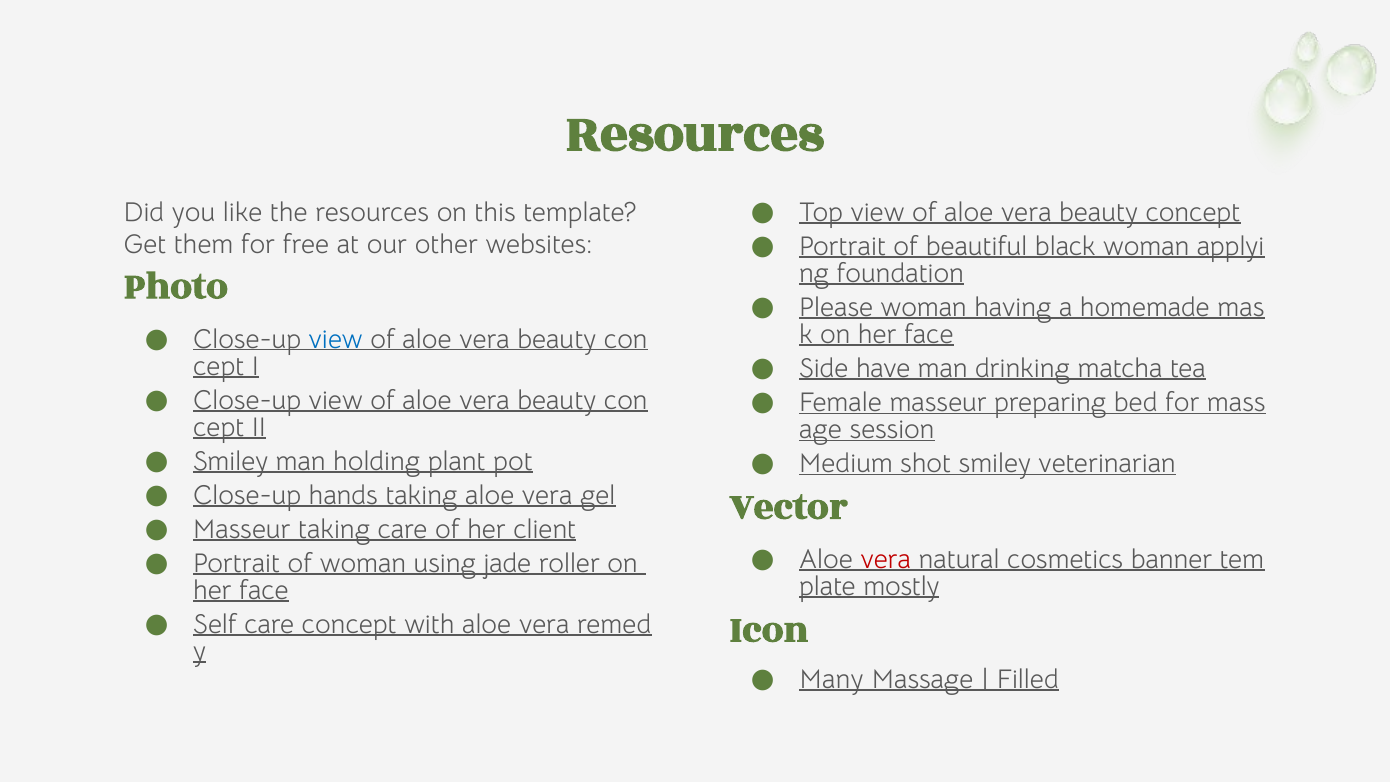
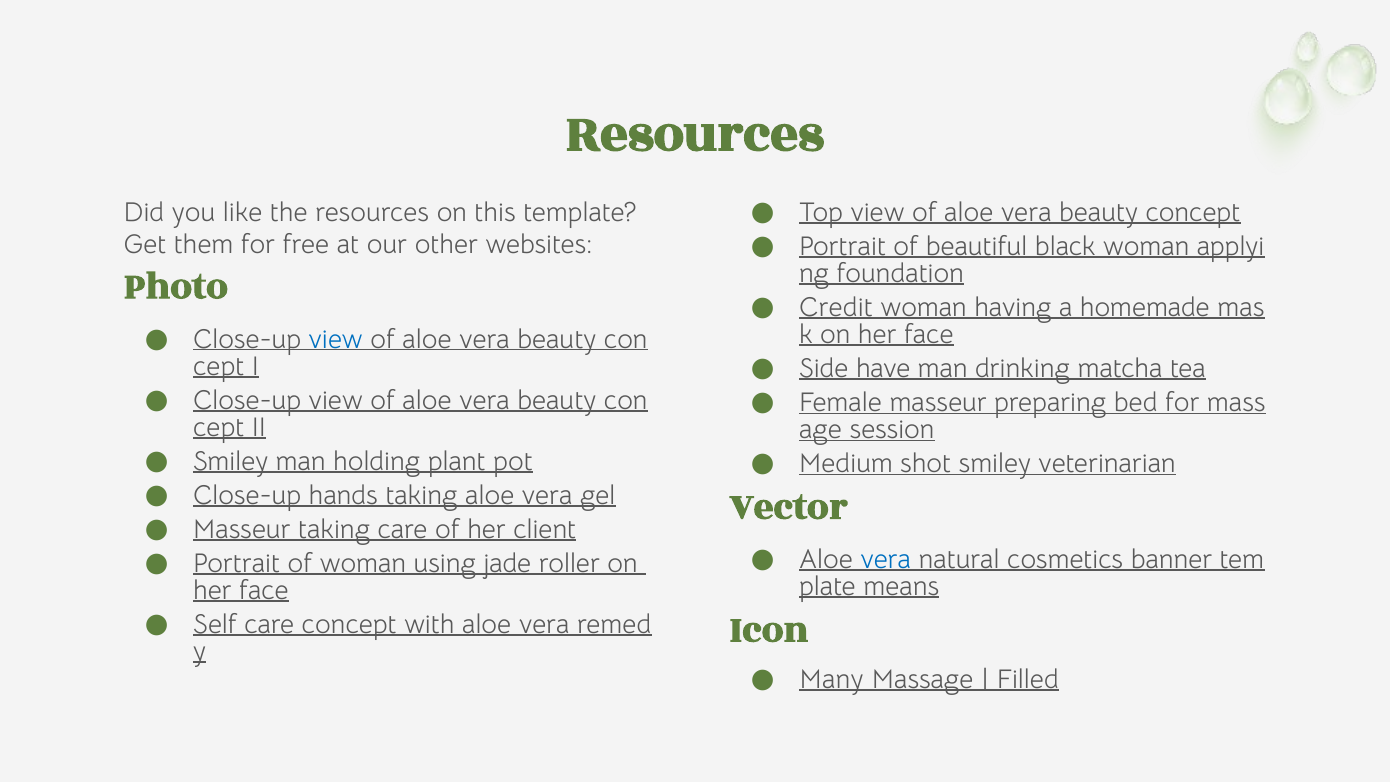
Please: Please -> Credit (836, 308)
vera colour: red -> blue (886, 560)
mostly: mostly -> means (901, 587)
